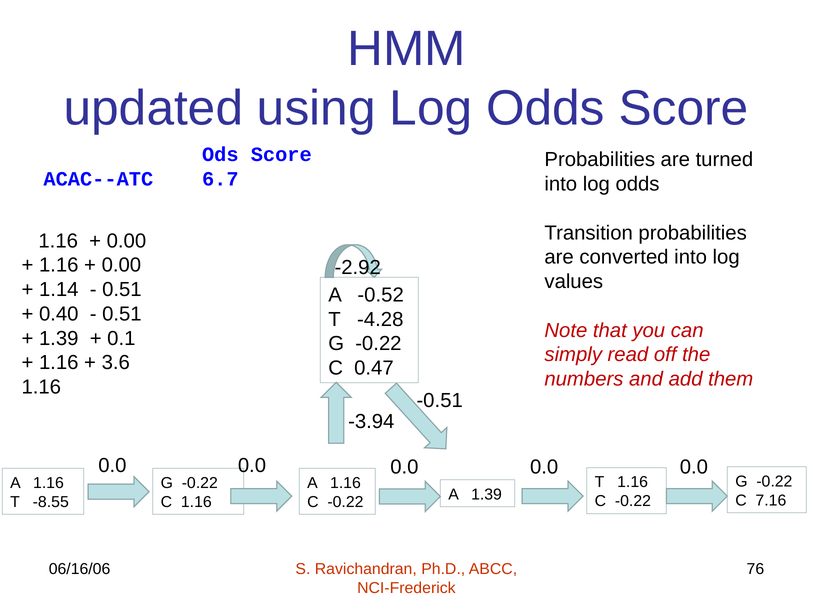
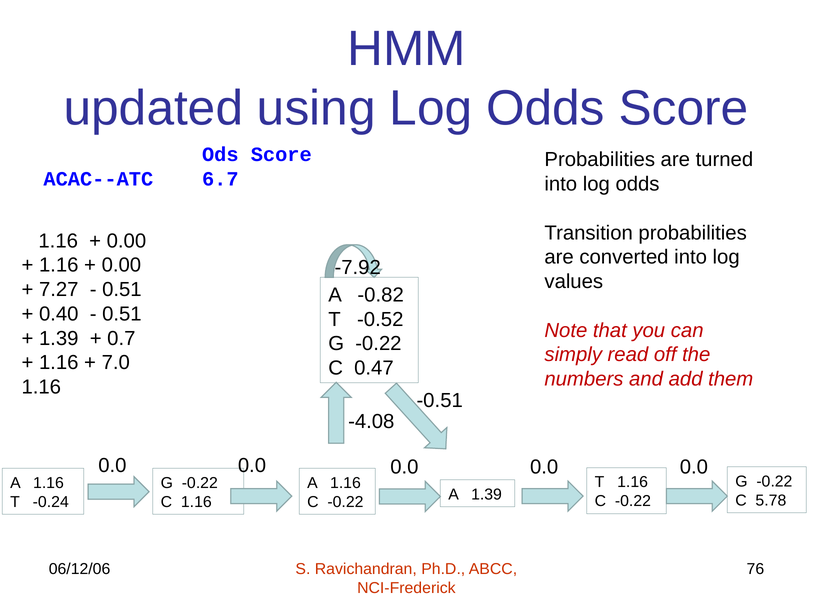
-2.92: -2.92 -> -7.92 (358, 268)
1.14: 1.14 -> 7.27 (59, 290)
-0.52: -0.52 -> -0.82 (381, 295)
-4.28: -4.28 -> -0.52 (380, 320)
0.1: 0.1 -> 0.7 (121, 339)
3.6: 3.6 -> 7.0 (116, 363)
-3.94: -3.94 -> -4.08 (371, 422)
7.16: 7.16 -> 5.78 (771, 501)
-8.55: -8.55 -> -0.24 (51, 502)
06/16/06: 06/16/06 -> 06/12/06 (80, 570)
